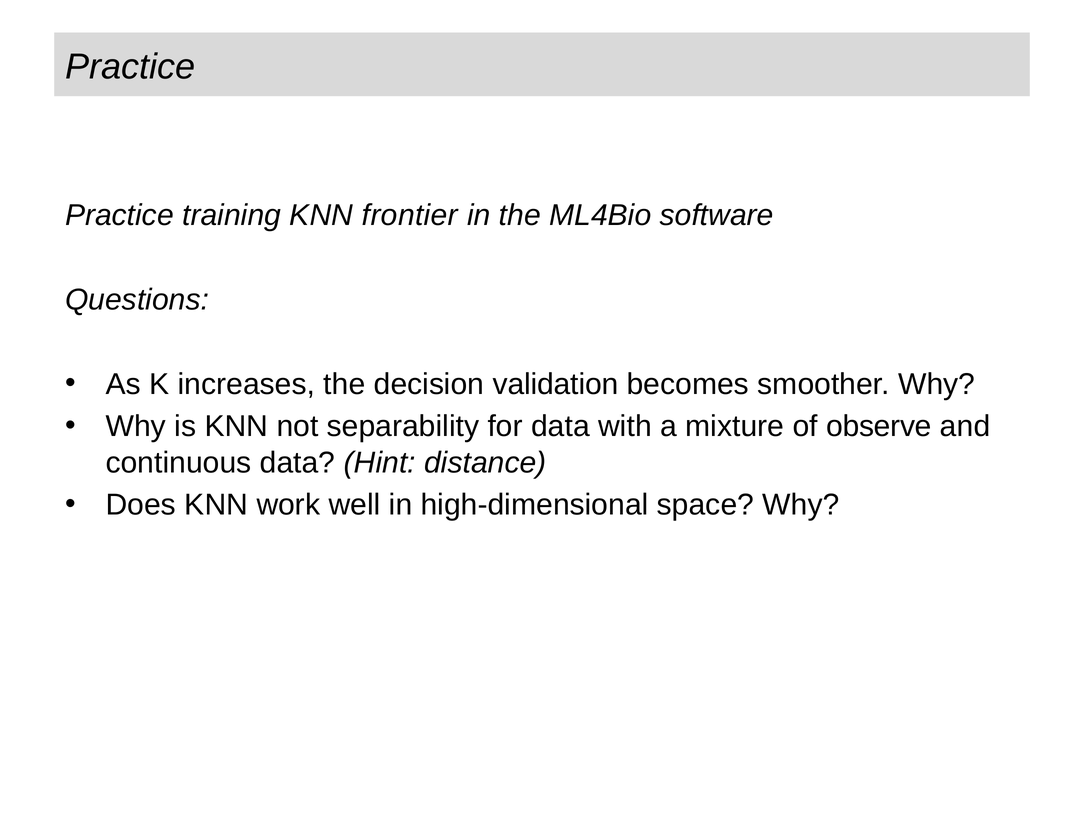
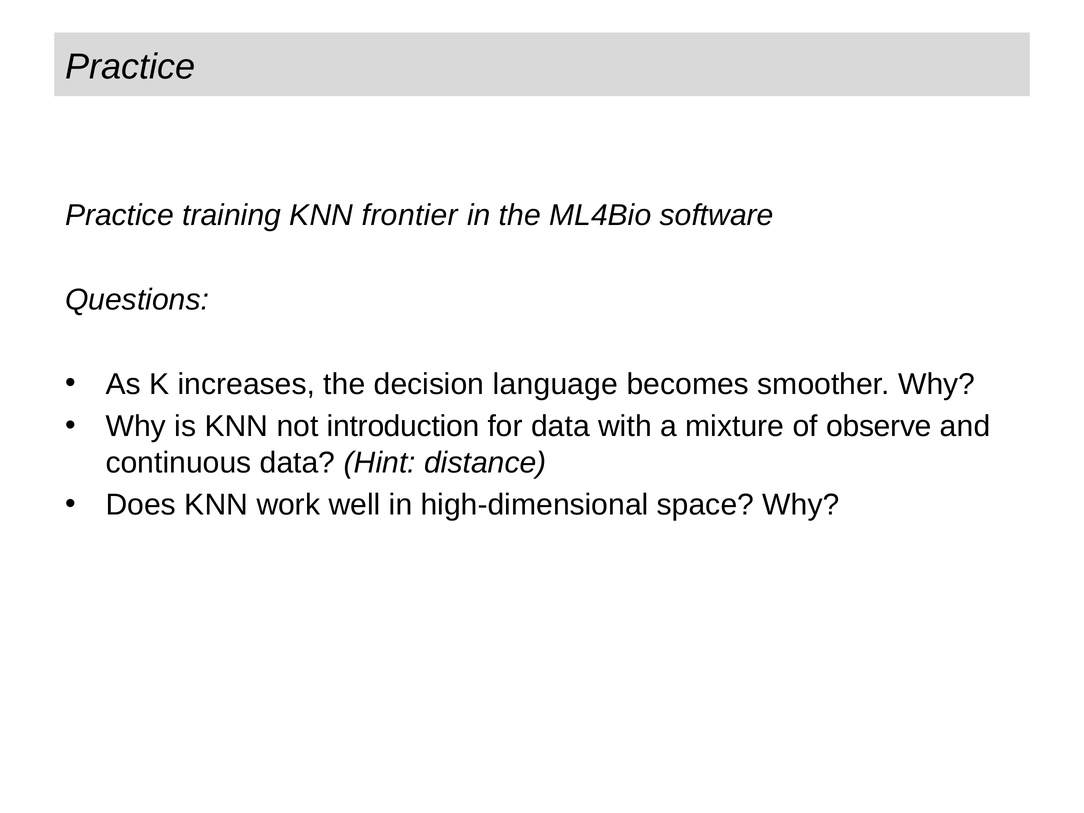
validation: validation -> language (555, 384)
separability: separability -> introduction (403, 426)
